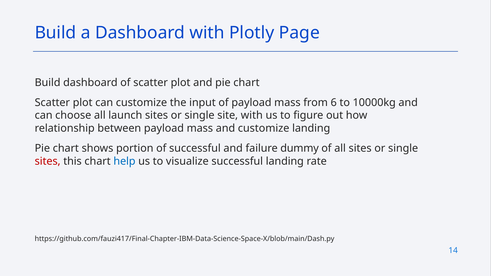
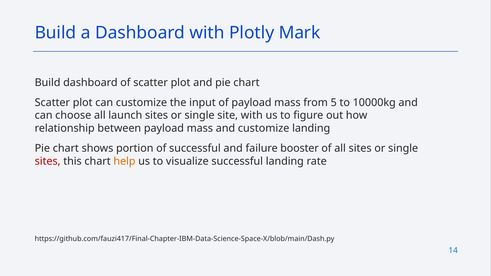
Page: Page -> Mark (300, 33)
6: 6 -> 5 (334, 103)
dummy: dummy -> booster (300, 148)
help colour: blue -> orange (124, 161)
